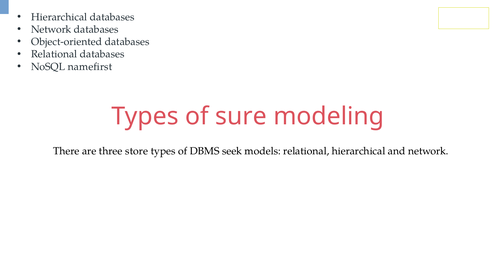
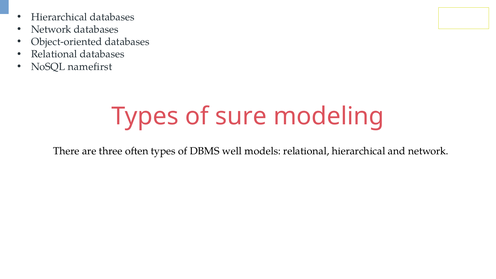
store: store -> often (137, 151)
seek: seek -> well (232, 151)
